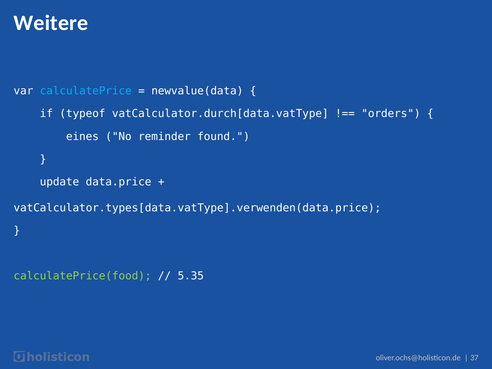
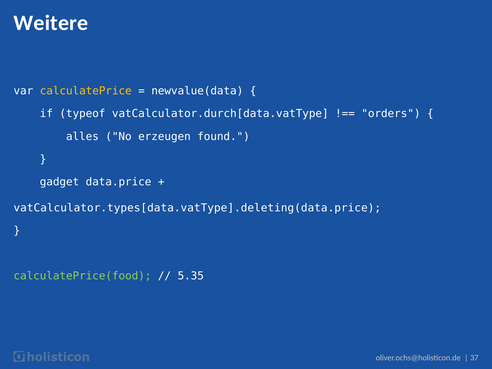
calculatePrice colour: light blue -> yellow (86, 91)
eines: eines -> alles (82, 136)
reminder: reminder -> erzeugen (164, 136)
update: update -> gadget (59, 182)
vatCalculator.types[data.vatType].verwenden(data.price: vatCalculator.types[data.vatType].verwenden(data.price -> vatCalculator.types[data.vatType].deleting(data.price (197, 208)
